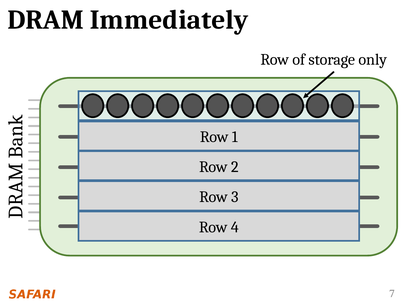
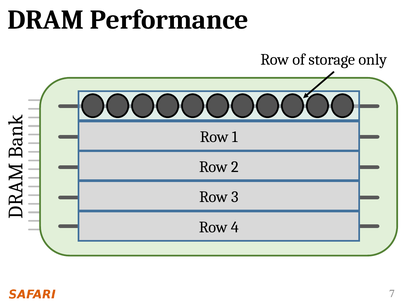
Immediately: Immediately -> Performance (169, 20)
